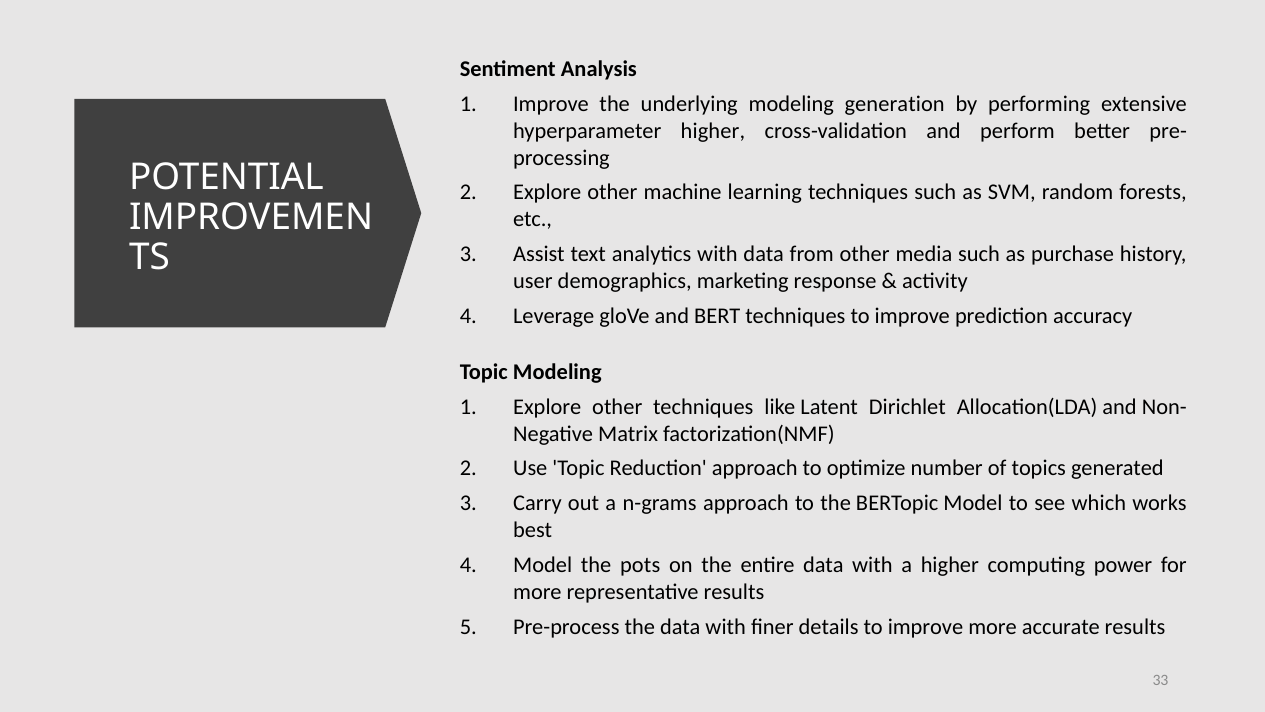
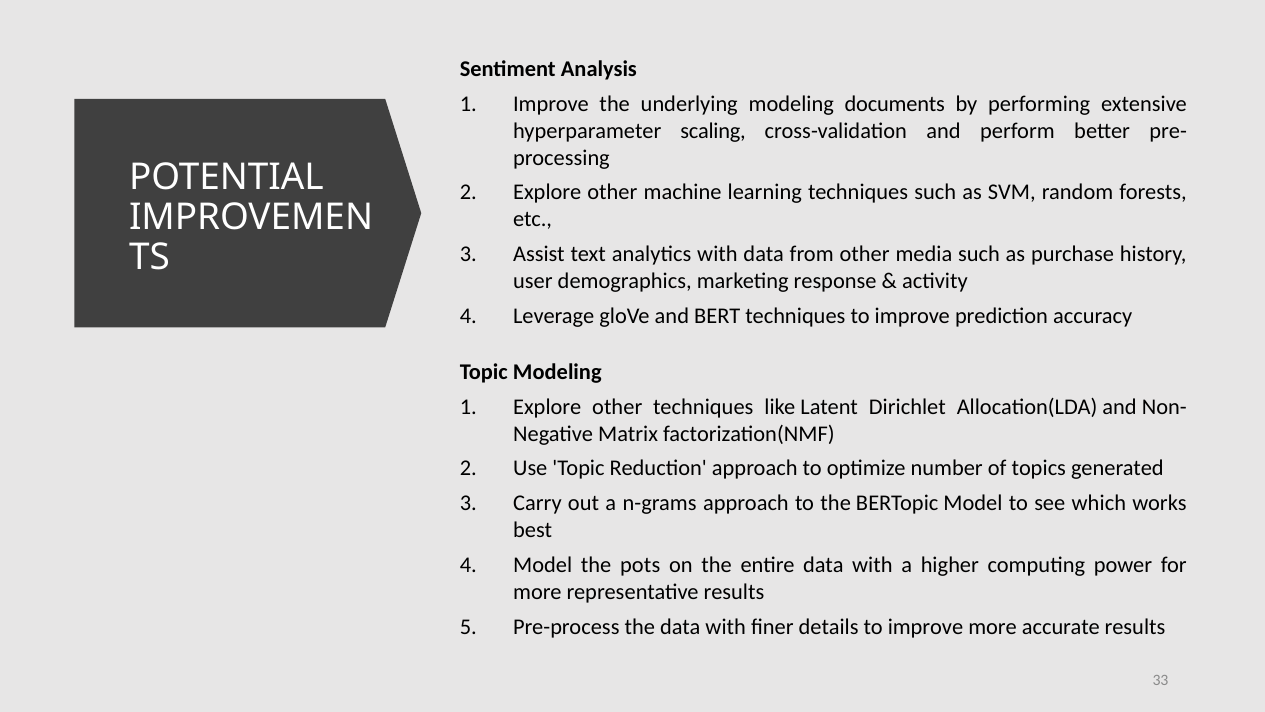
generation: generation -> documents (895, 104)
hyperparameter higher: higher -> scaling (713, 131)
